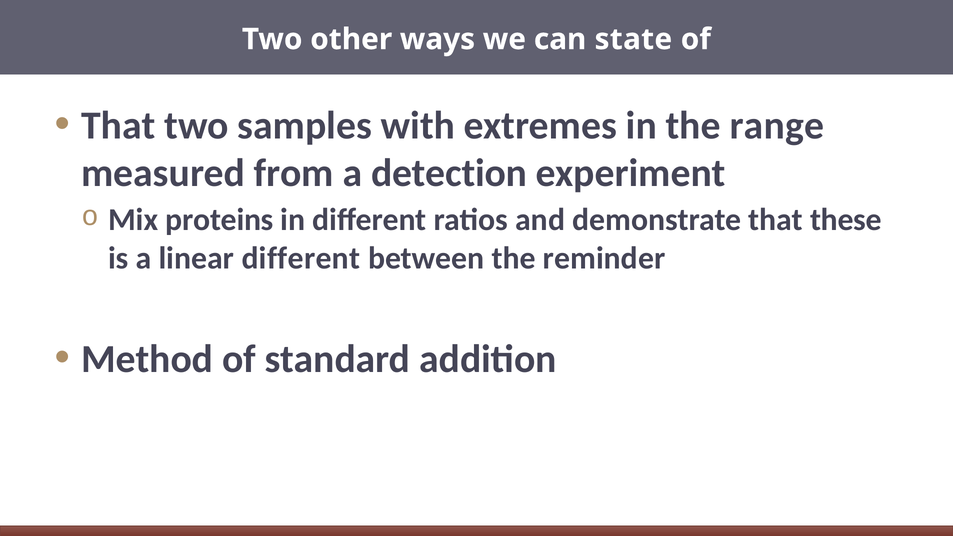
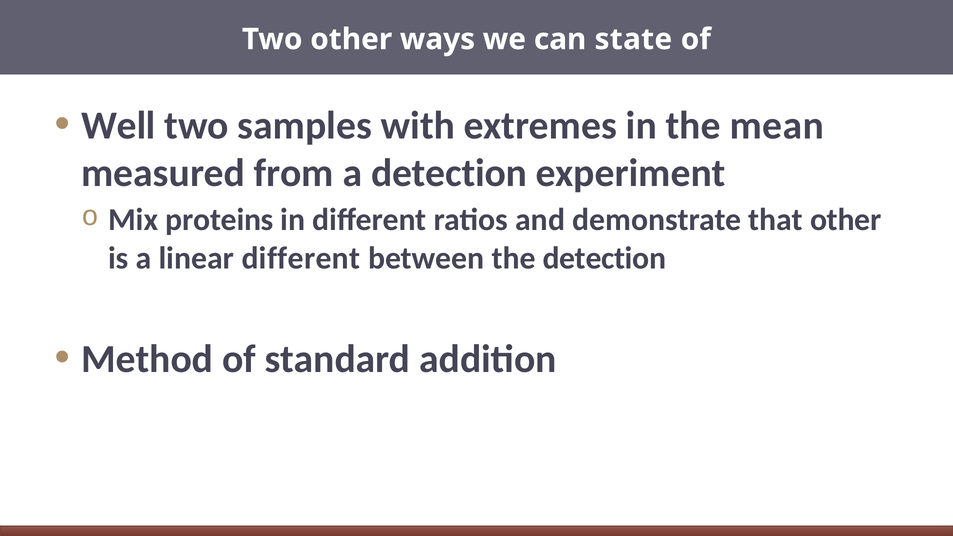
That: That -> Well (118, 125)
range: range -> mean (777, 125)
that these: these -> other (846, 220)
the reminder: reminder -> detection (604, 258)
